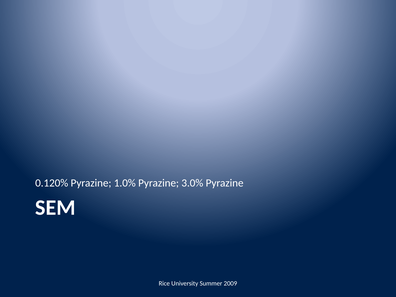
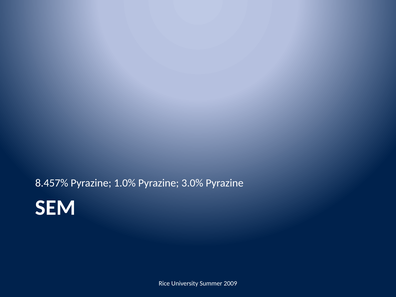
0.120%: 0.120% -> 8.457% (52, 183)
